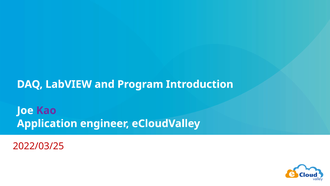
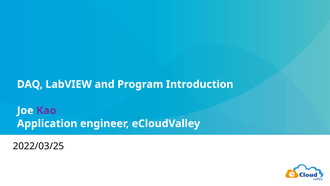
2022/03/25 colour: red -> black (38, 146)
